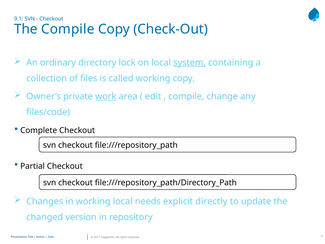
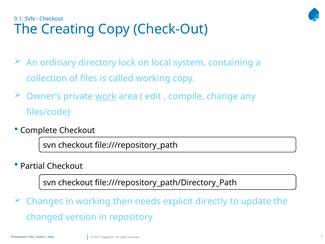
The Compile: Compile -> Creating (68, 29)
system underline: present -> none (190, 63)
working local: local -> then (123, 201)
